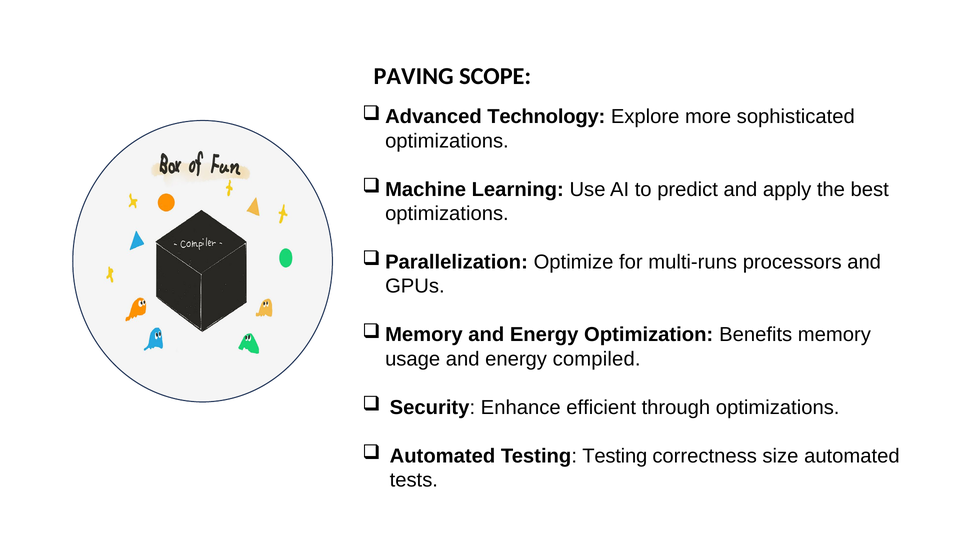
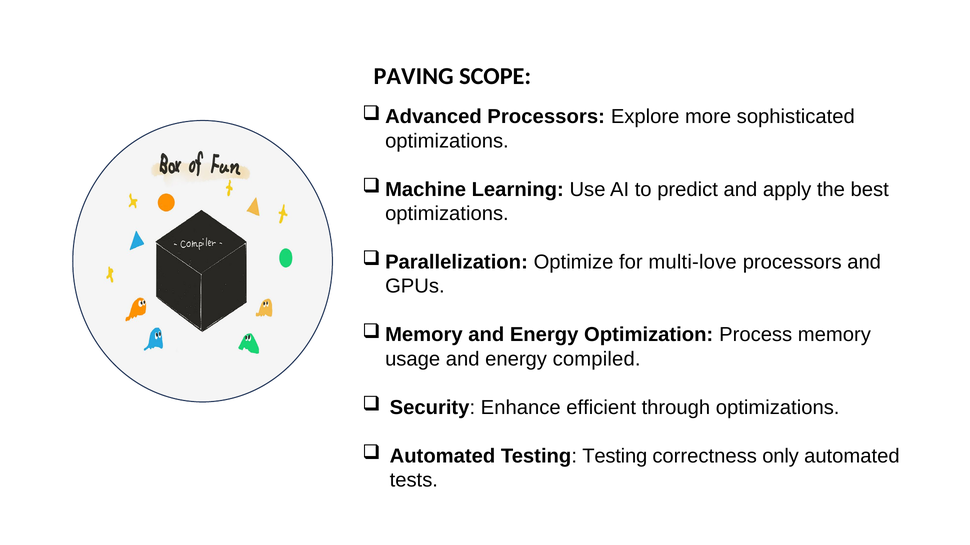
Technology: Technology -> Processors (546, 117)
multi-runs: multi-runs -> multi-love (693, 262)
Benefits: Benefits -> Process (756, 335)
size: size -> only (781, 456)
